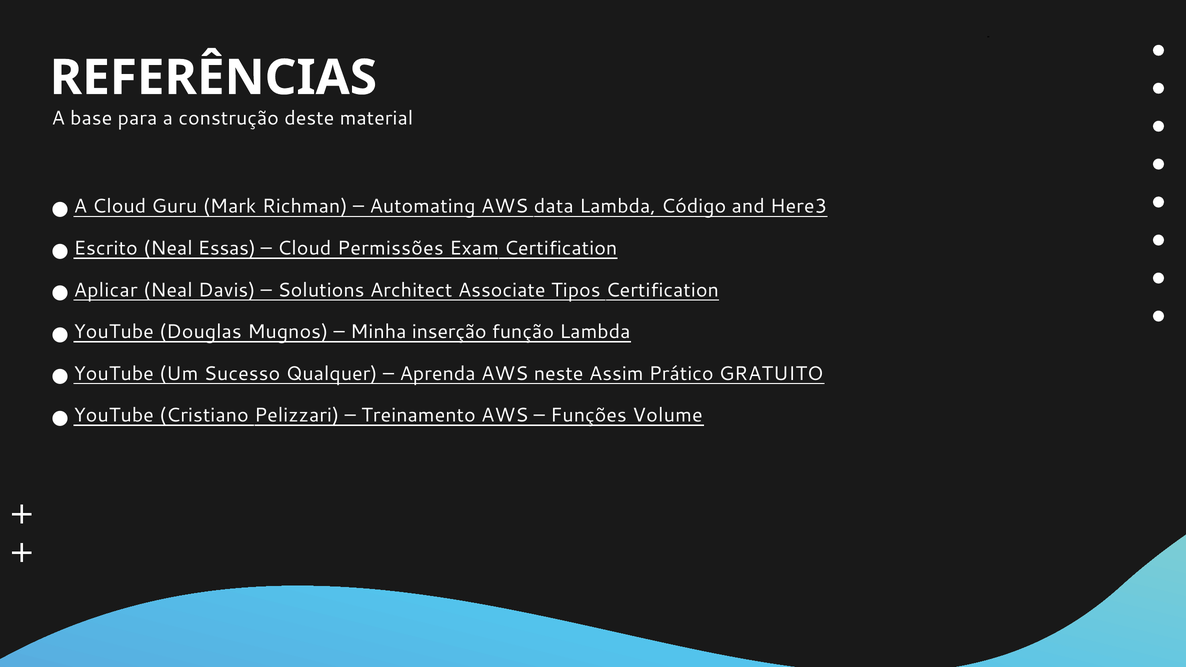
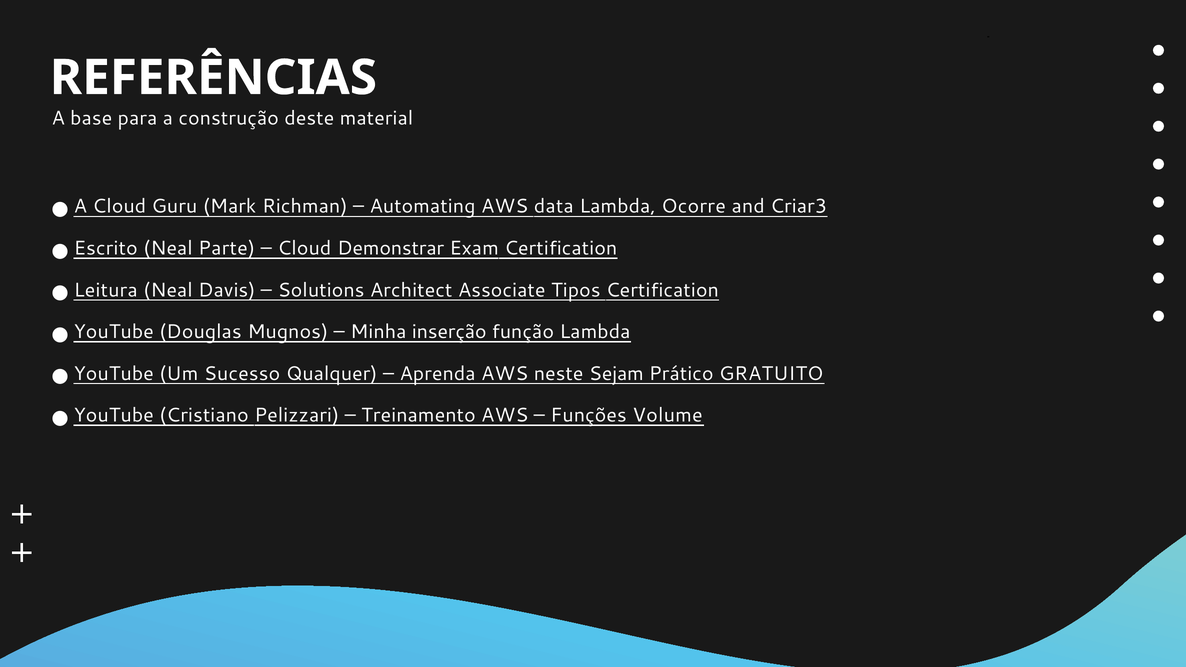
Código: Código -> Ocorre (694, 206)
Here3: Here3 -> Criar3 (799, 206)
Essas: Essas -> Parte (227, 248)
Permissões: Permissões -> Demonstrar (391, 248)
Aplicar: Aplicar -> Leitura (106, 290)
Assim: Assim -> Sejam (616, 374)
